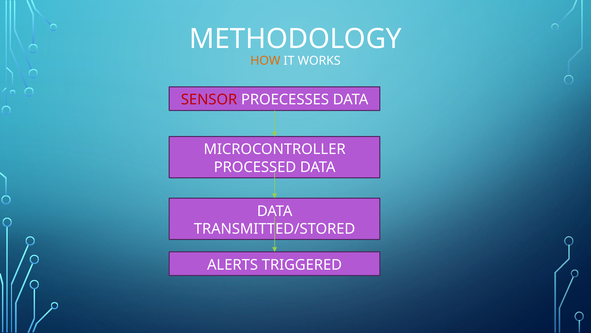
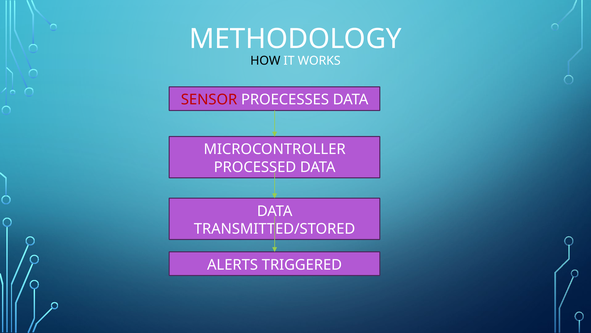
HOW colour: orange -> black (265, 61)
